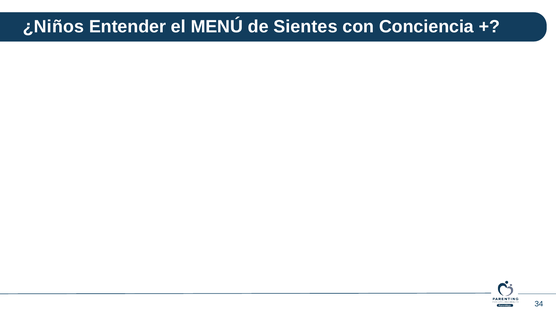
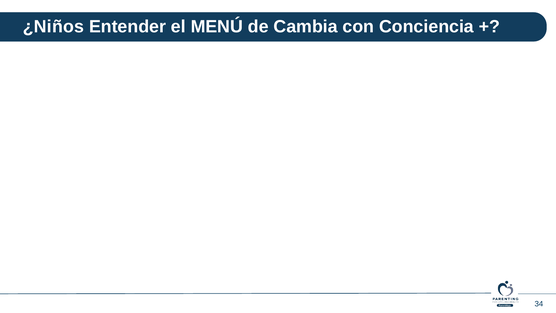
Sientes: Sientes -> Cambia (306, 27)
